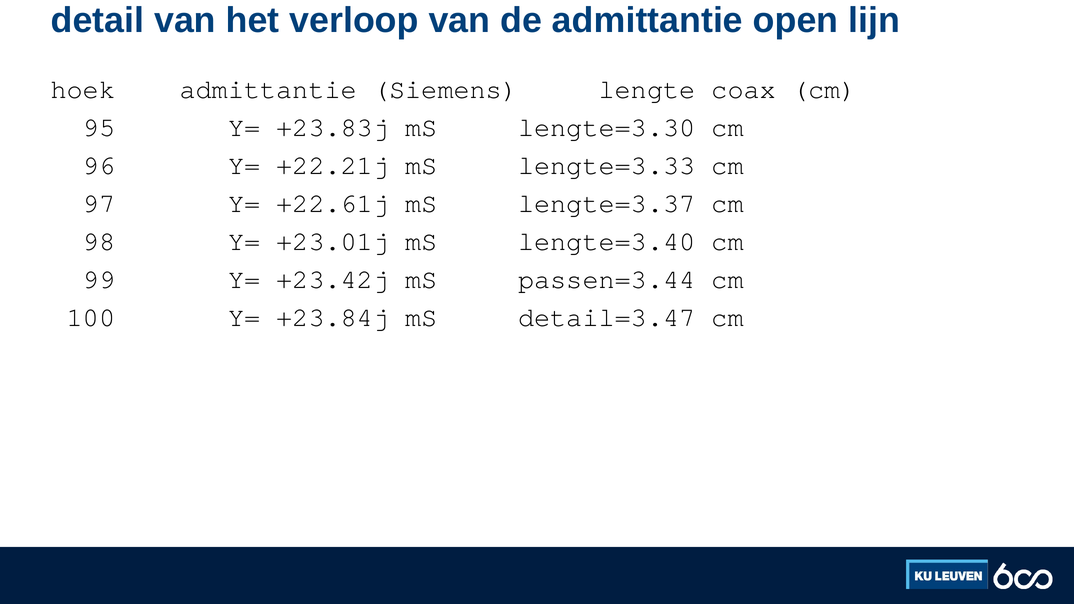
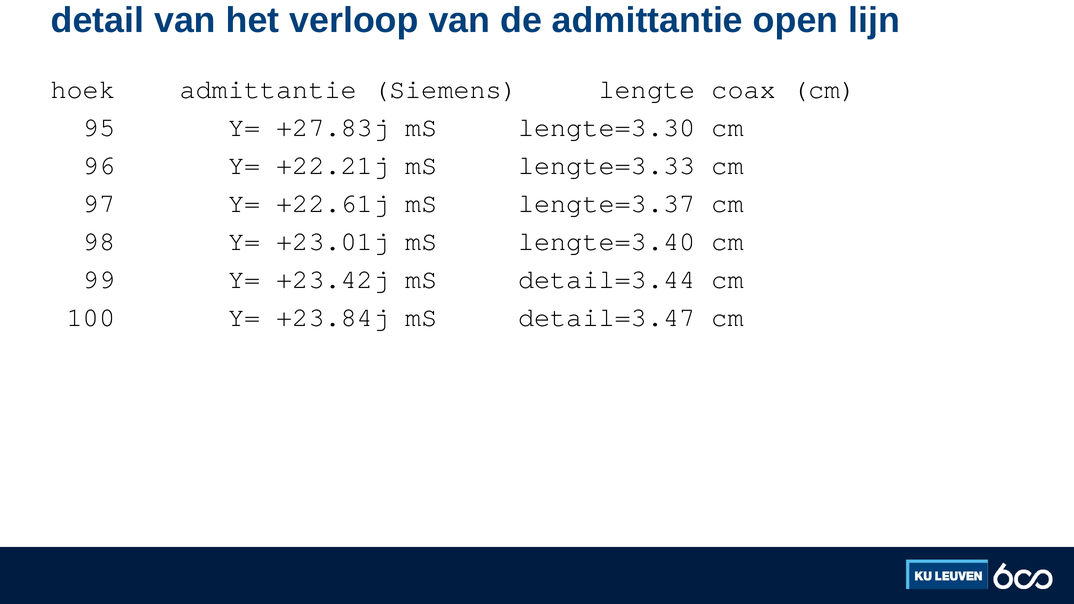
+23.83j: +23.83j -> +27.83j (333, 127)
passen=3.44: passen=3.44 -> detail=3.44 (607, 279)
